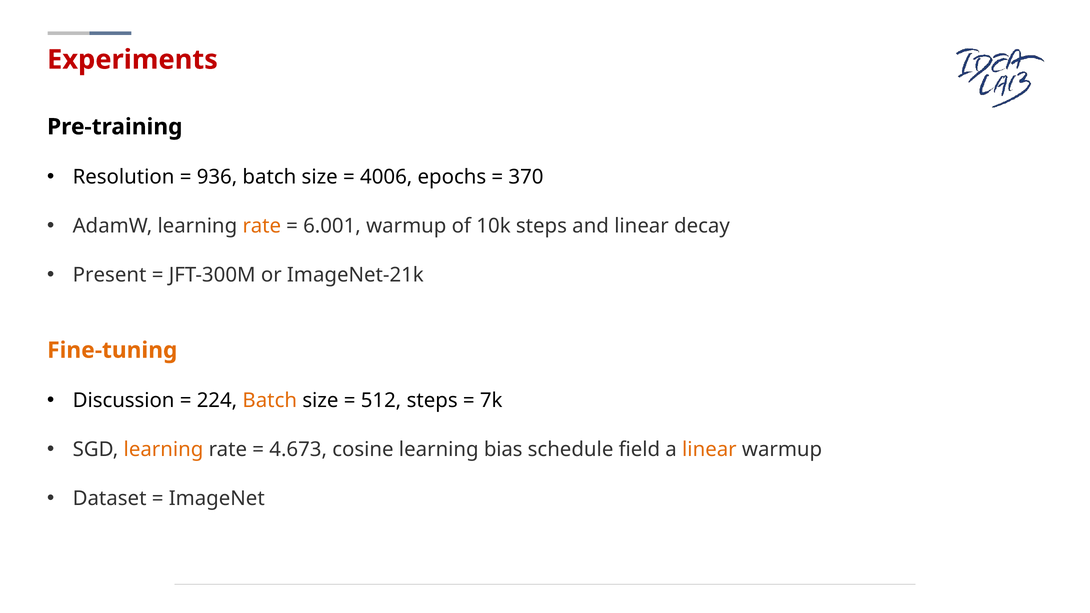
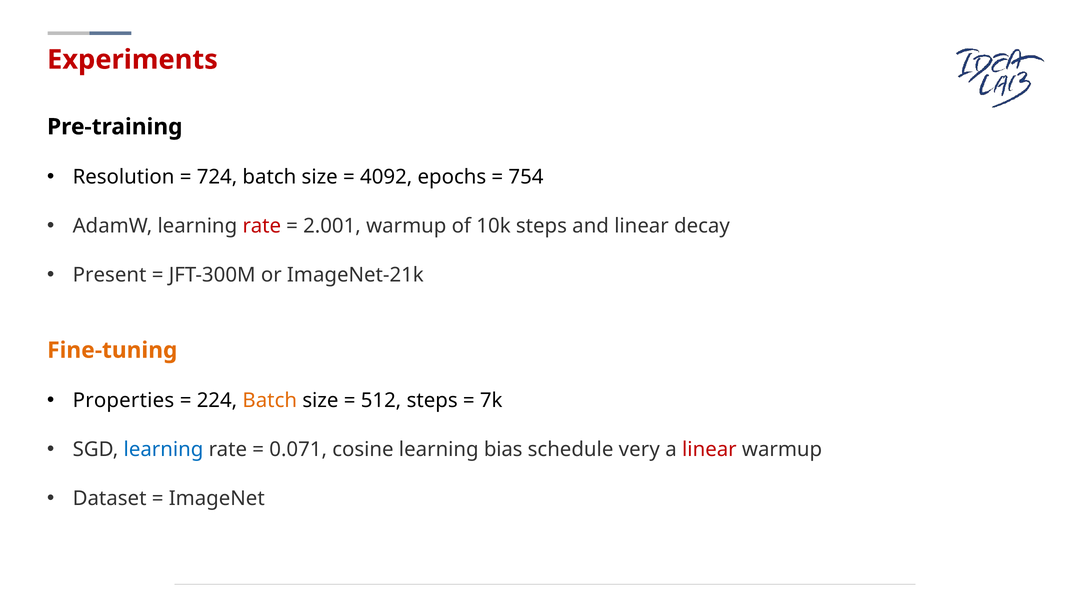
936: 936 -> 724 (217, 177)
4006: 4006 -> 4092 (386, 177)
370: 370 -> 754 (526, 177)
rate colour: orange -> red (262, 226)
6.001: 6.001 -> 2.001 (332, 226)
Discussion: Discussion -> Properties (123, 401)
learning colour: orange -> blue (163, 450)
4.673: 4.673 -> 0.071 (298, 450)
field: field -> very (639, 450)
linear colour: orange -> red (709, 450)
